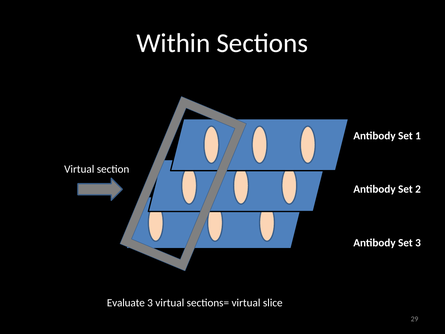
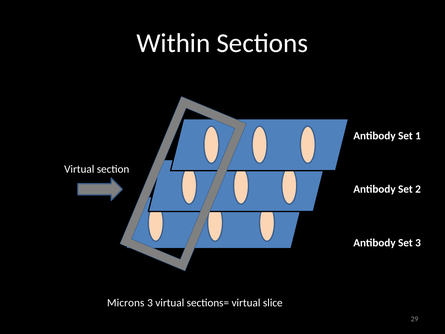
Evaluate: Evaluate -> Microns (126, 303)
